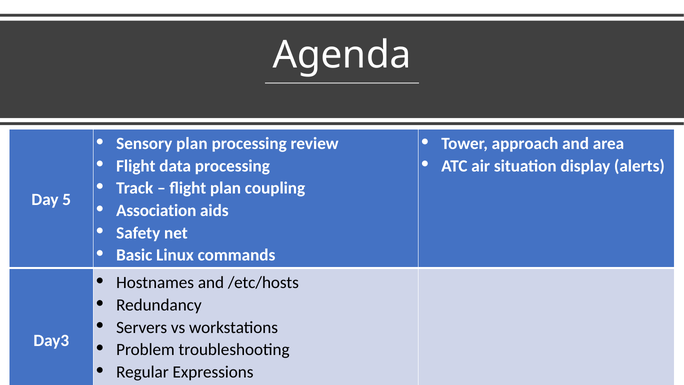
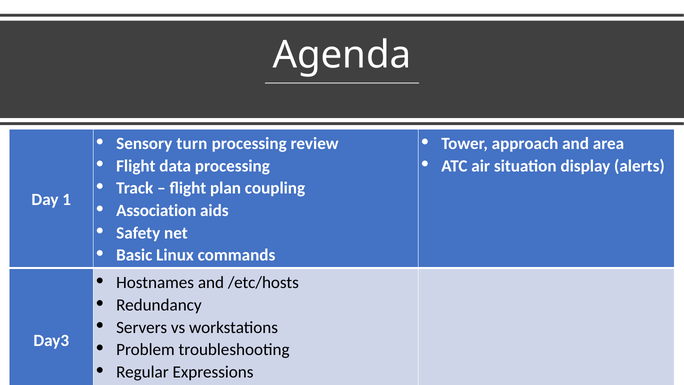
Sensory plan: plan -> turn (192, 144)
5: 5 -> 1 (67, 199)
